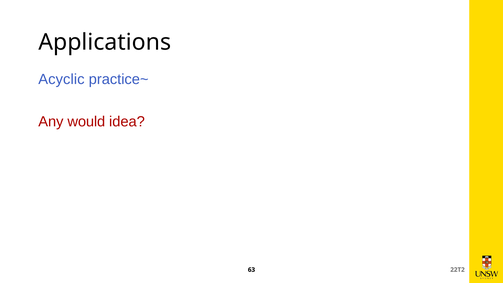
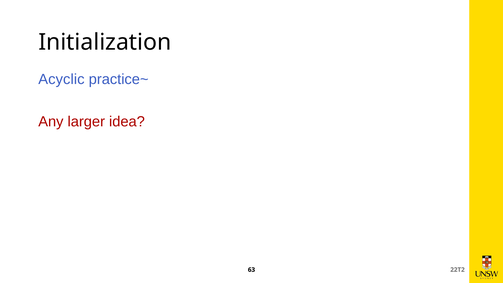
Applications: Applications -> Initialization (105, 42)
would: would -> larger (86, 122)
